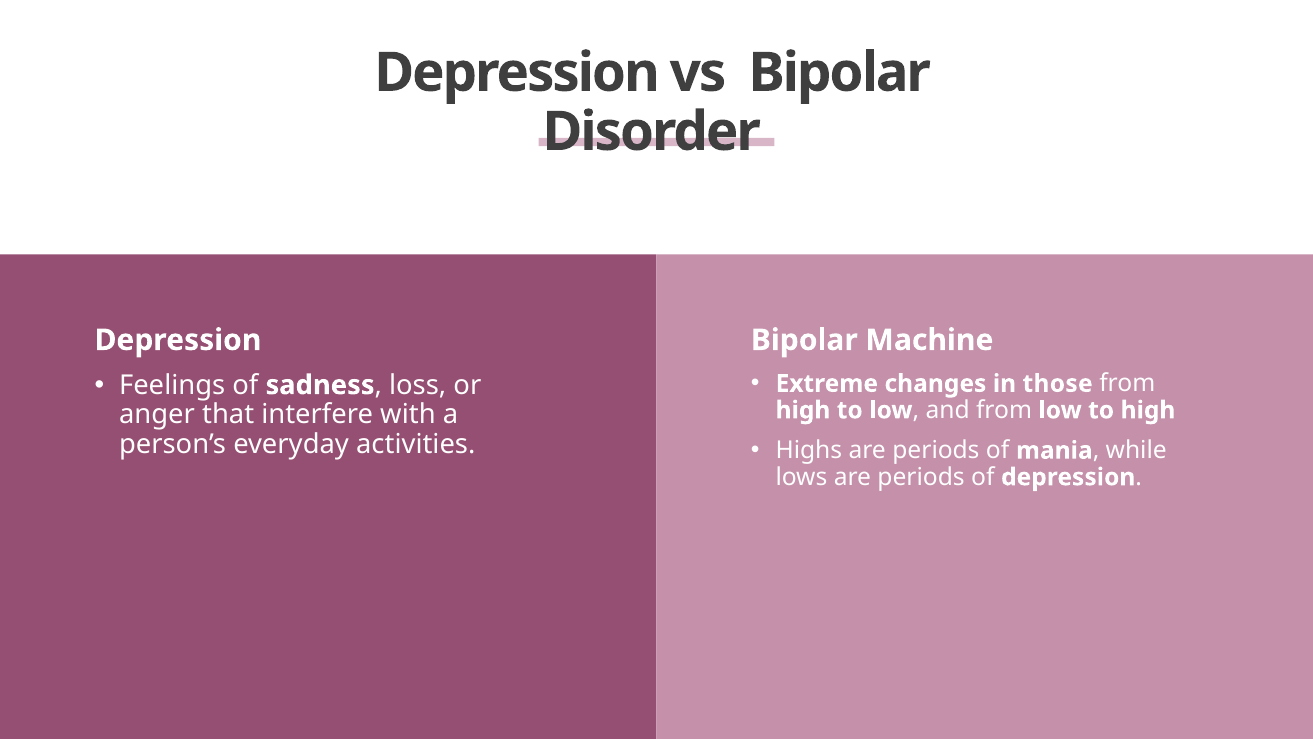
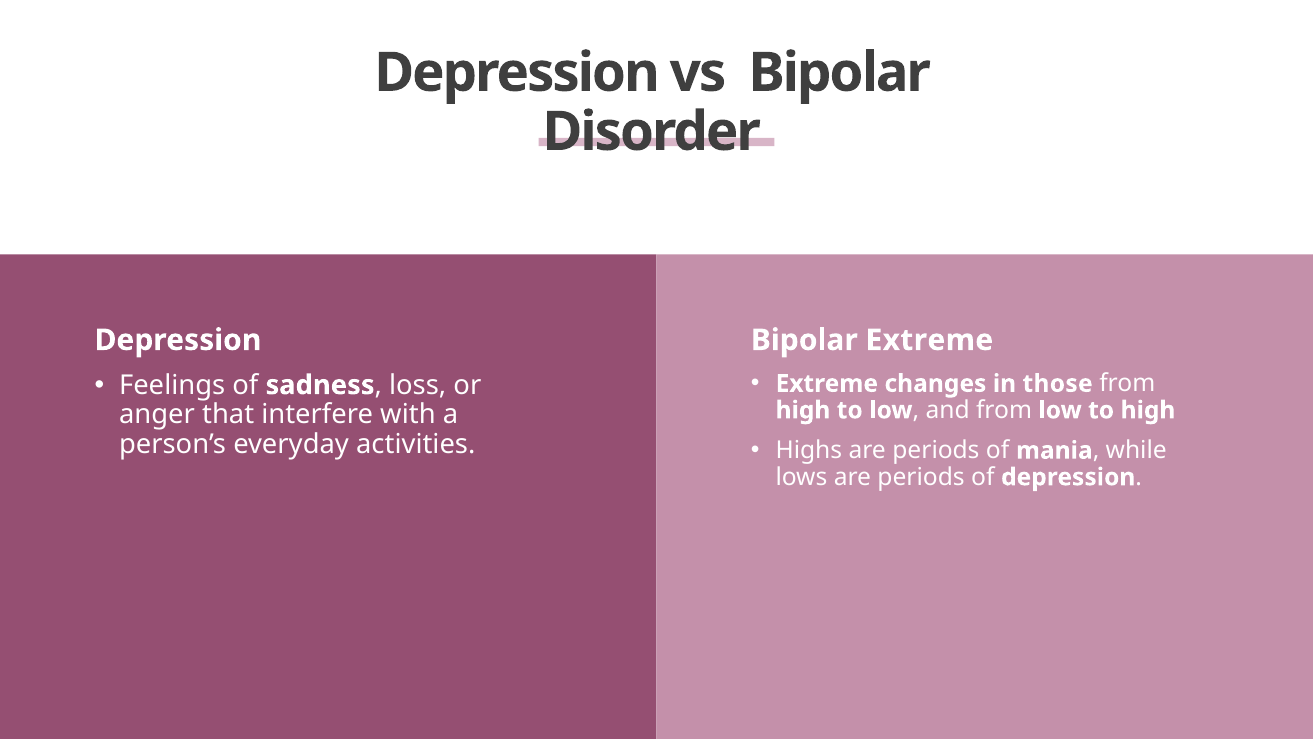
Bipolar Machine: Machine -> Extreme (929, 340)
